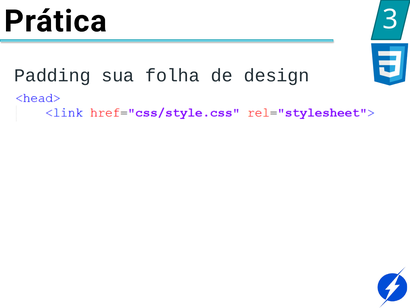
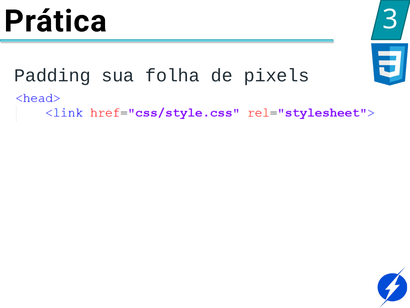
design: design -> pixels (277, 75)
